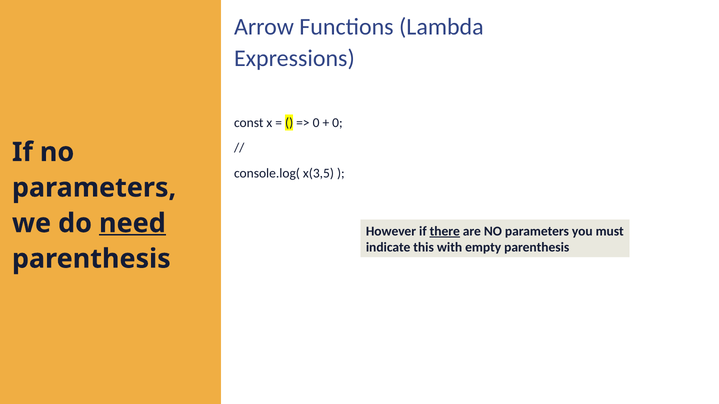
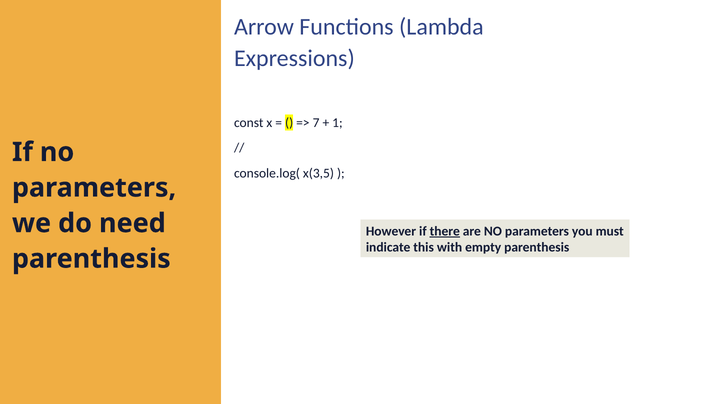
0: 0 -> 7 (316, 123)
0: 0 -> 1 (337, 123)
need underline: present -> none (132, 224)
